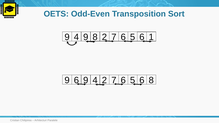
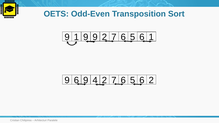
4: 4 -> 1 (76, 37)
8: 8 -> 9 (95, 37)
8: 8 -> 2 (151, 80)
